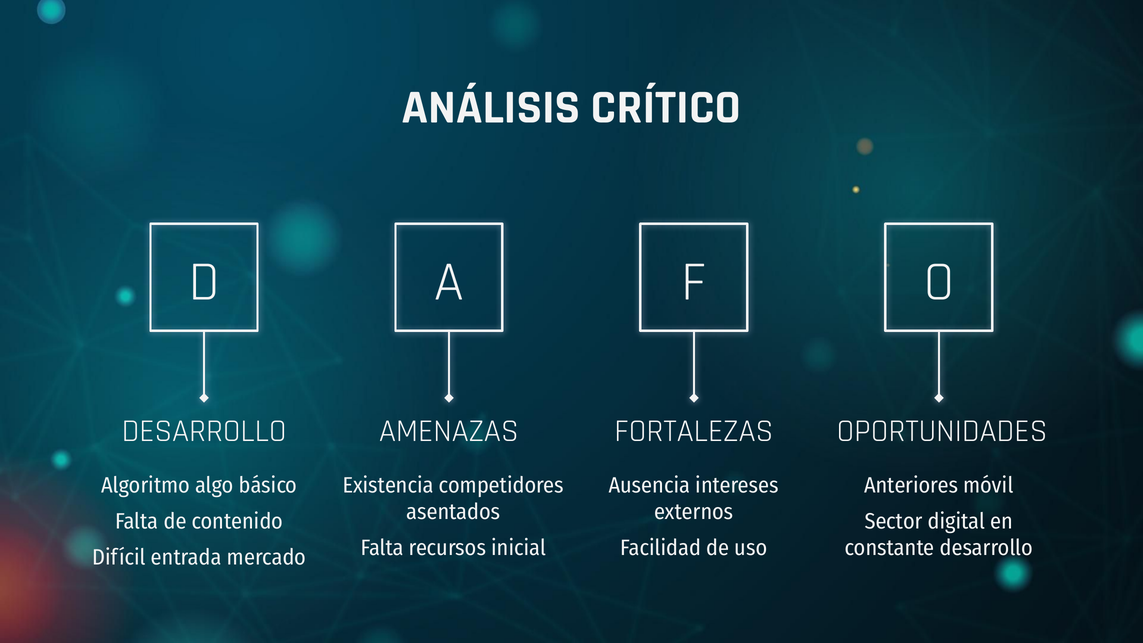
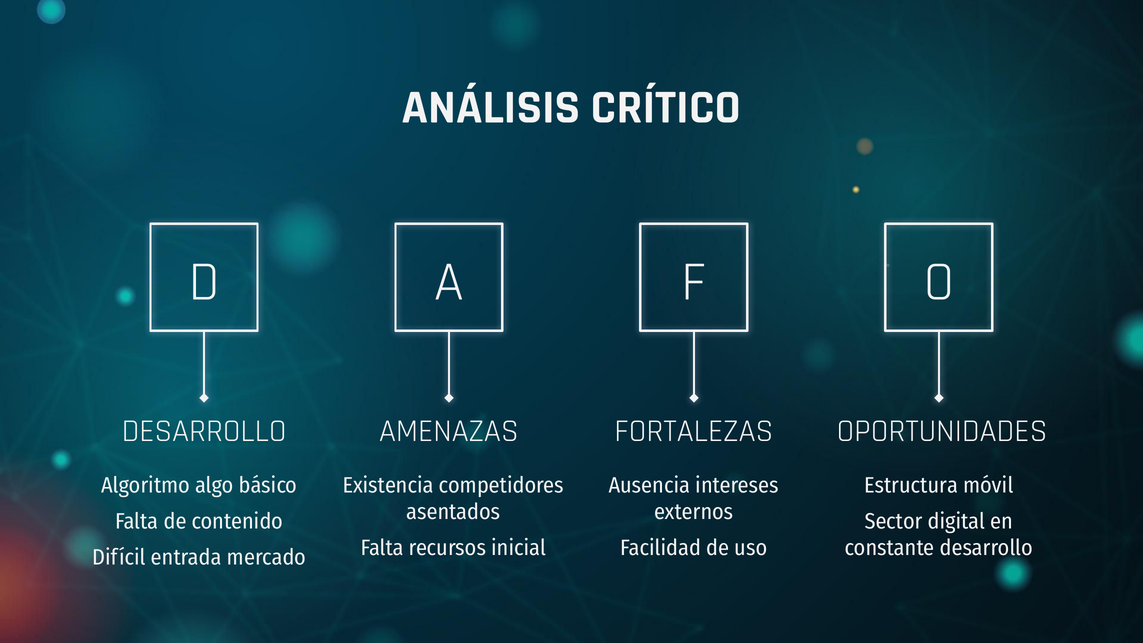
Anteriores: Anteriores -> Estructura (911, 485)
